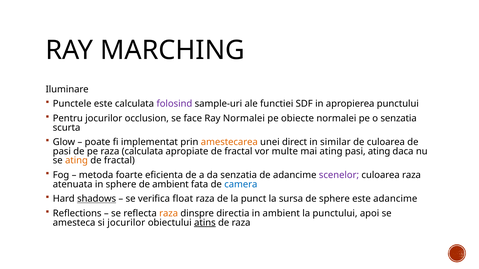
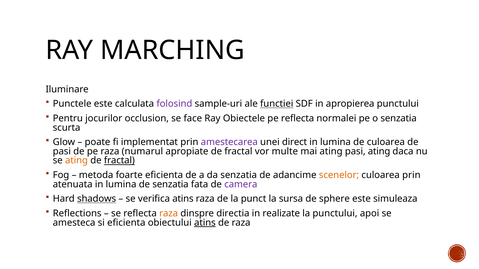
functiei underline: none -> present (277, 104)
Ray Normalei: Normalei -> Obiectele (244, 119)
pe obiecte: obiecte -> reflecta (298, 119)
amestecarea colour: orange -> purple (229, 142)
similar: similar -> lumina (335, 142)
raza calculata: calculata -> numarul (142, 152)
fractal underline: none -> present (119, 161)
scenelor colour: purple -> orange (339, 175)
culoarea raza: raza -> prin (411, 175)
atenuata in sphere: sphere -> lumina (121, 185)
de ambient: ambient -> senzatia (170, 185)
camera colour: blue -> purple (241, 185)
verifica float: float -> atins (183, 199)
este adancime: adancime -> simuleaza (395, 199)
in ambient: ambient -> realizate (281, 214)
si jocurilor: jocurilor -> eficienta (126, 223)
